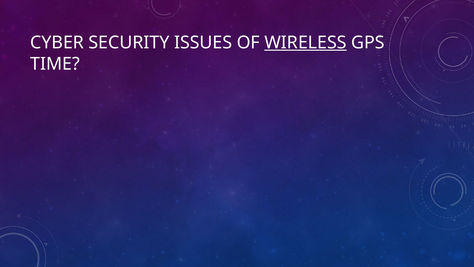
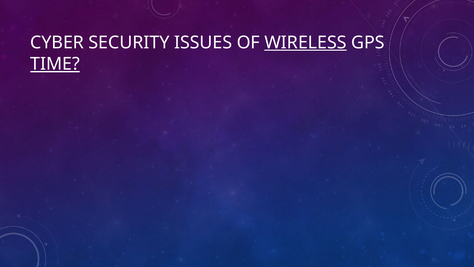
TIME underline: none -> present (55, 64)
